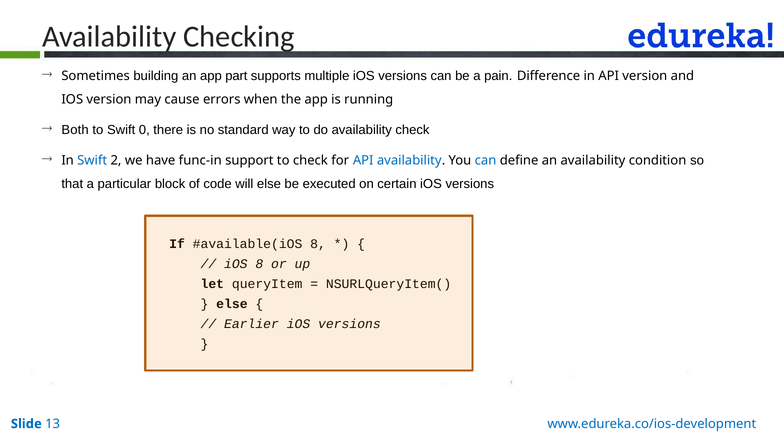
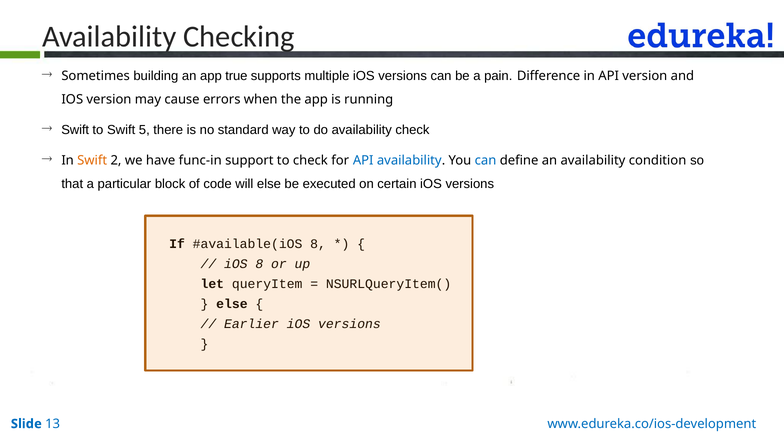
part: part -> true (236, 76)
Both: Both -> Swift (75, 130)
0: 0 -> 5 (144, 130)
Swift colour: blue -> orange (92, 160)
